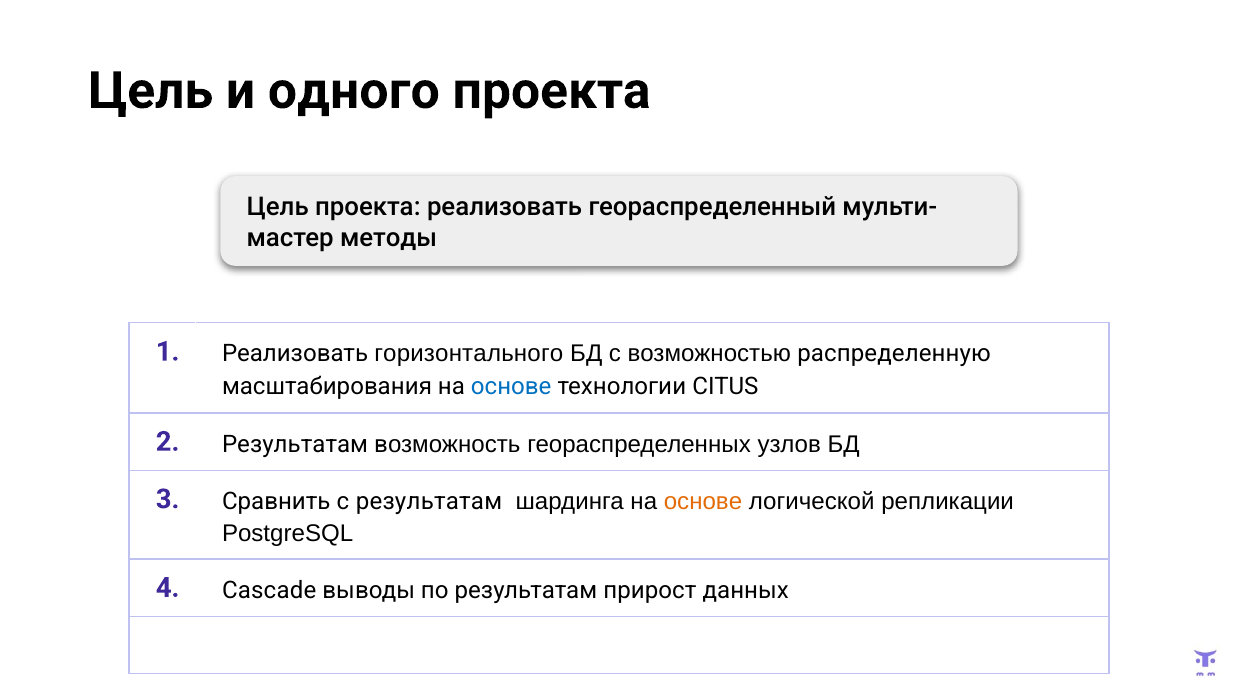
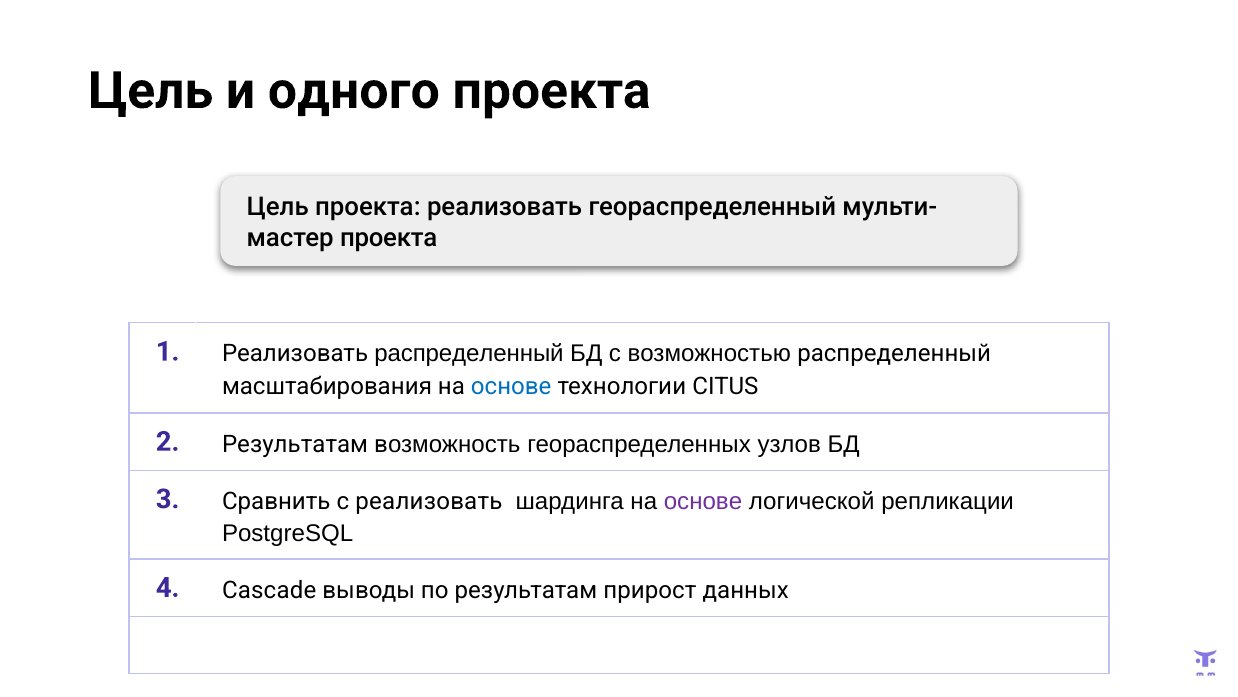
методы: методы -> проекта (389, 238)
Реализовать горизонтального: горизонтального -> распределенный (469, 354)
возможностью распределенную: распределенную -> распределенный (894, 354)
с результатам: результатам -> реализовать (429, 501)
основе colour: orange -> purple (703, 501)
